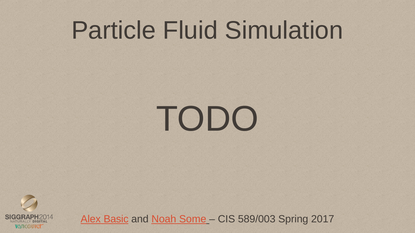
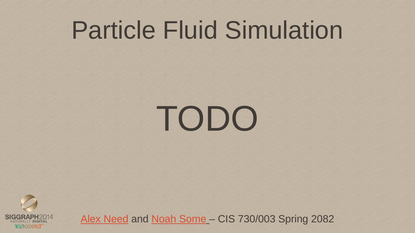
Basic: Basic -> Need (116, 220)
589/003: 589/003 -> 730/003 (257, 220)
2017: 2017 -> 2082 (323, 220)
